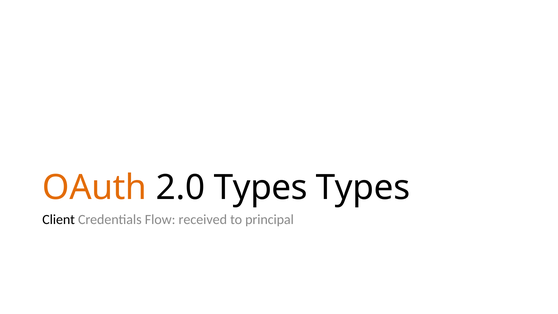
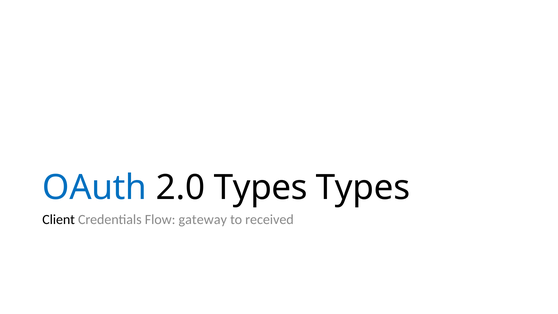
OAuth colour: orange -> blue (95, 188)
received: received -> gateway (203, 220)
principal: principal -> received (269, 220)
